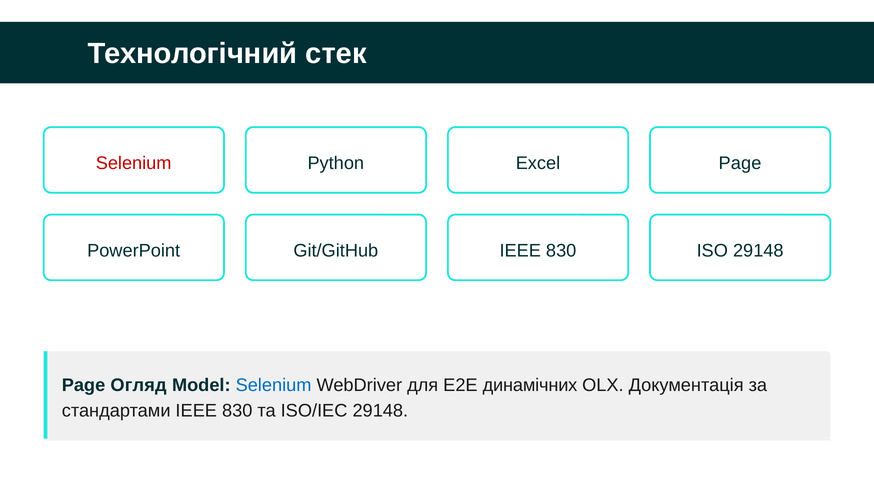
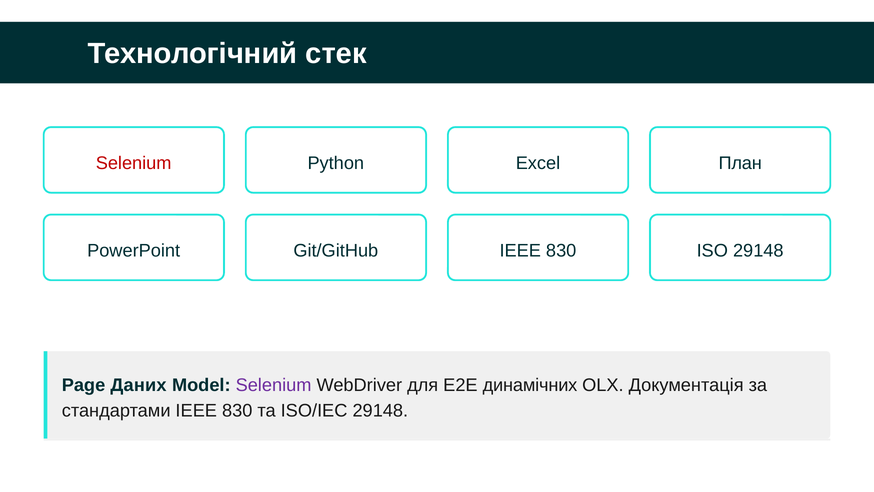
Excel Page: Page -> План (740, 163)
Огляд: Огляд -> Даних (139, 385)
Selenium colour: blue -> purple (274, 385)
